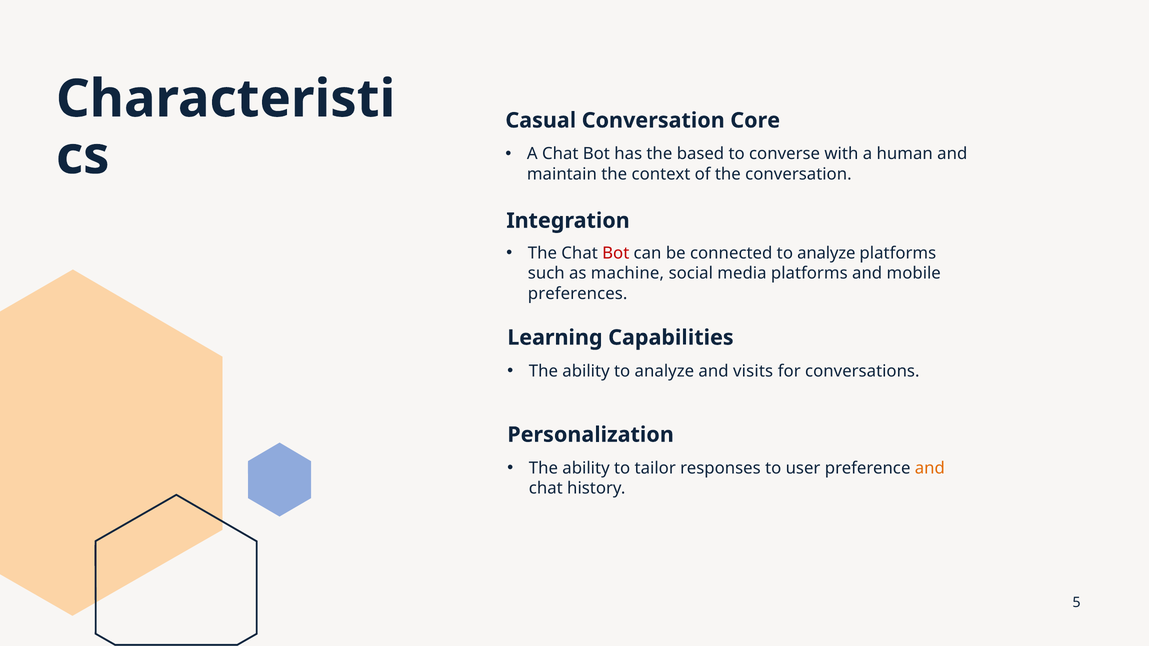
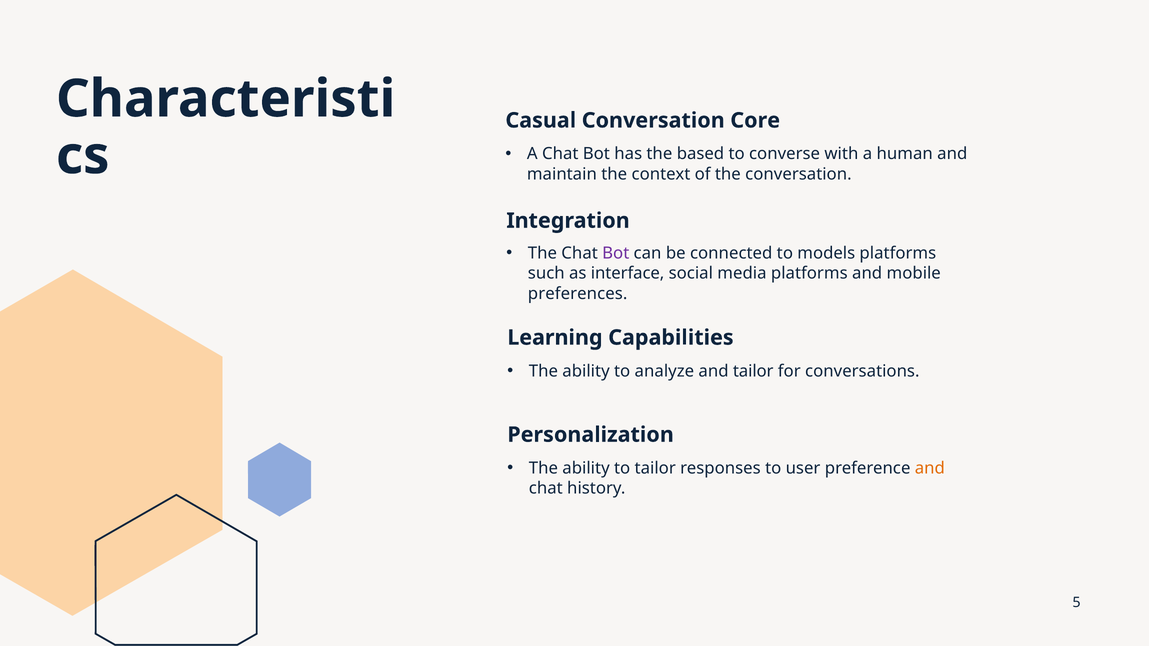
Bot colour: red -> purple (616, 253)
connected to analyze: analyze -> models (826, 253)
machine: machine -> interface (628, 274)
and visits: visits -> tailor (753, 371)
